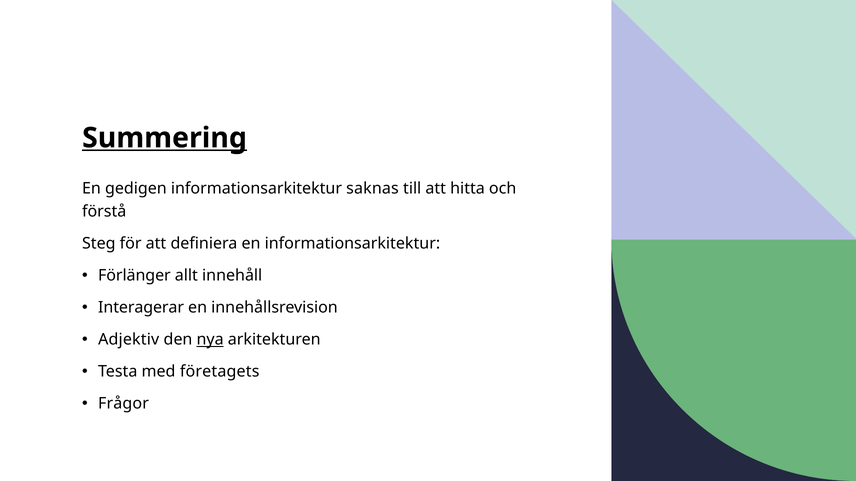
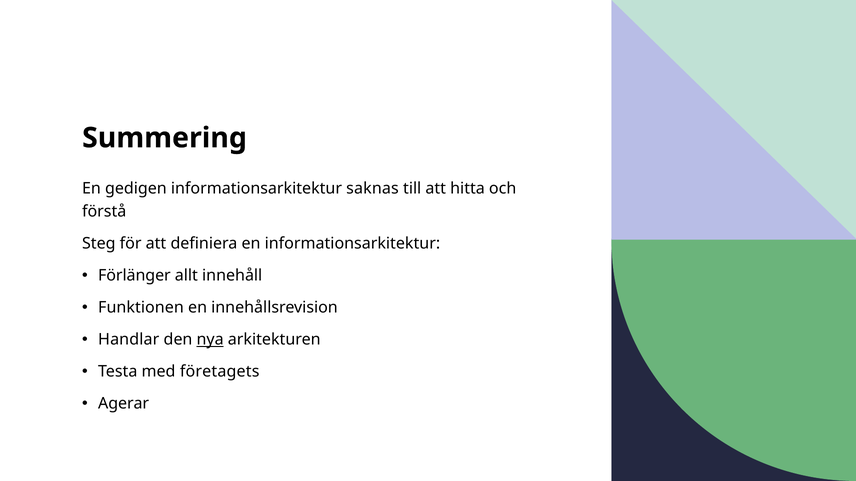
Summering underline: present -> none (164, 138)
Interagerar: Interagerar -> Funktionen (141, 308)
Adjektiv: Adjektiv -> Handlar (129, 340)
Frågor: Frågor -> Agerar (124, 404)
